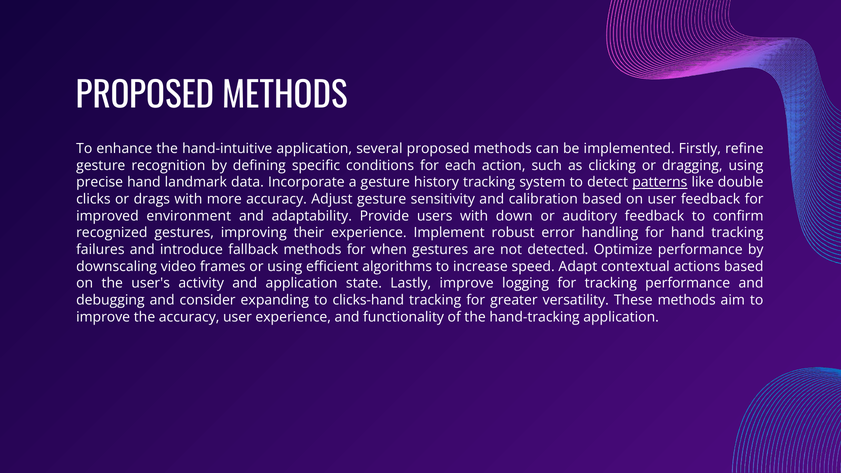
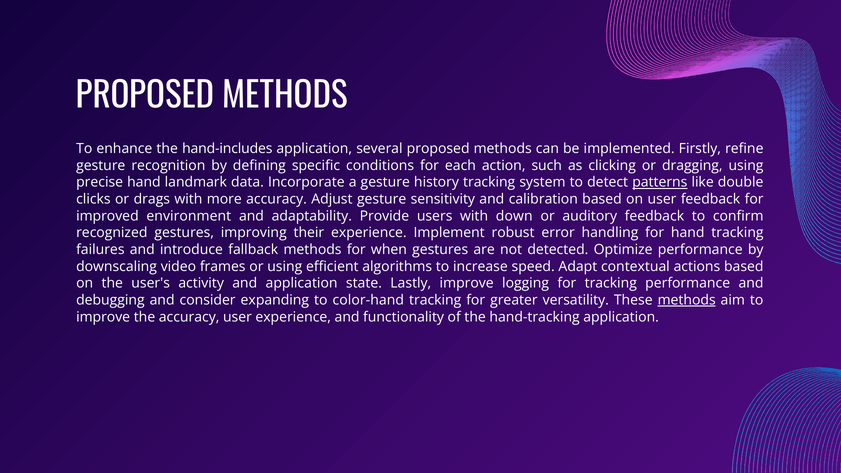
hand-intuitive: hand-intuitive -> hand-includes (227, 149)
clicks-hand: clicks-hand -> color-hand (368, 300)
methods underline: none -> present (687, 300)
